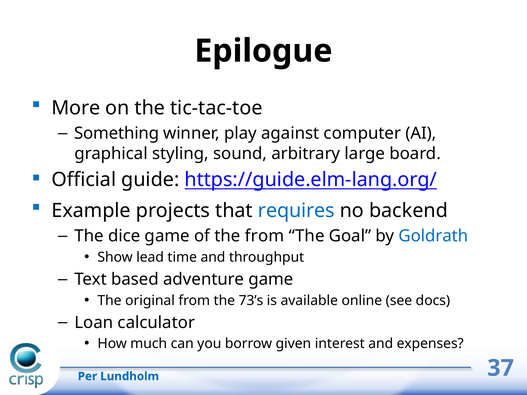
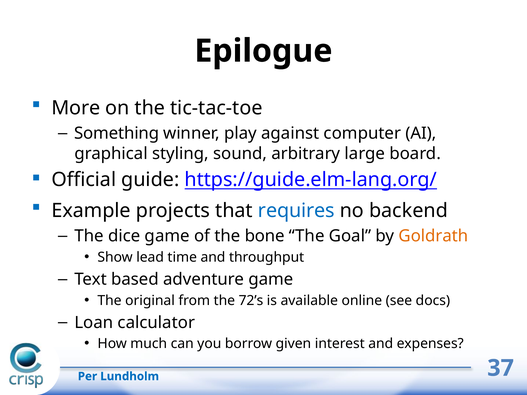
the from: from -> bone (265, 236)
Goldrath colour: blue -> orange (433, 236)
73’s: 73’s -> 72’s (251, 301)
